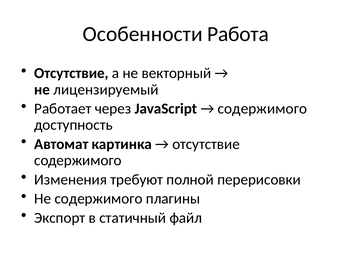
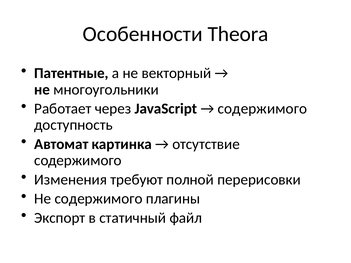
Работа: Работа -> Theora (238, 34)
Отсутствие: Отсутствие -> Патентные (71, 73)
лицензируемый: лицензируемый -> многоугольники (106, 90)
